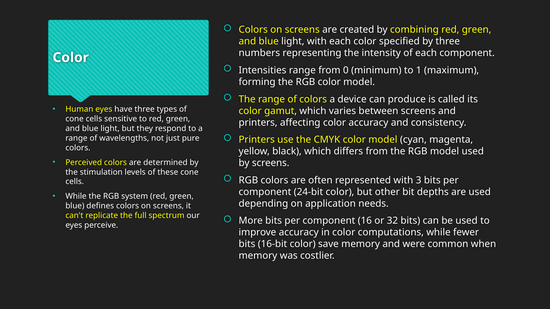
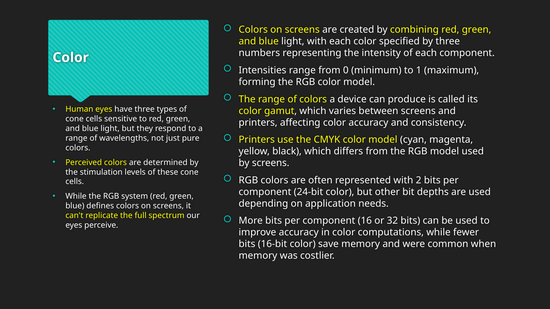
3: 3 -> 2 (419, 180)
